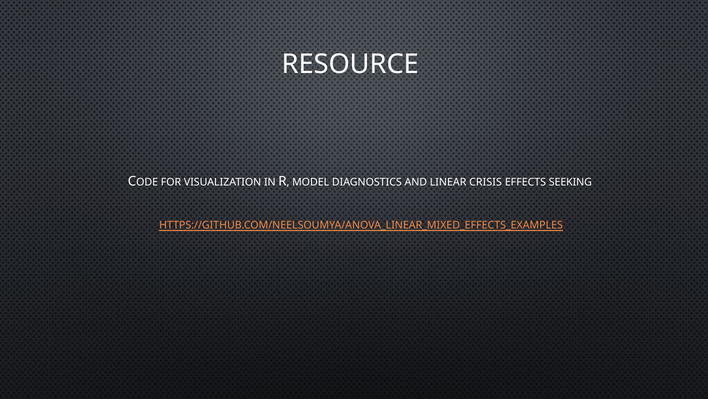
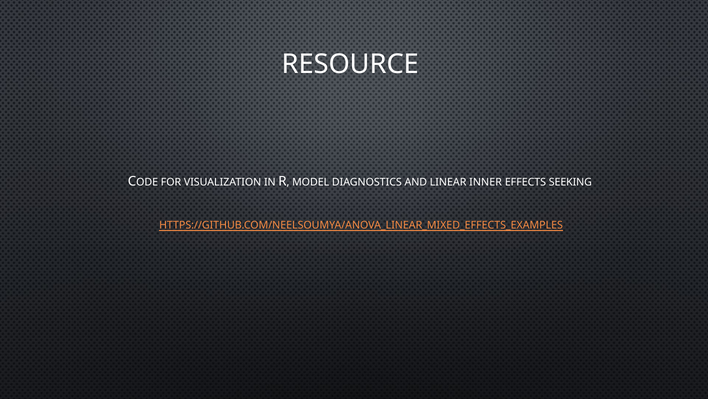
CRISIS: CRISIS -> INNER (486, 182)
